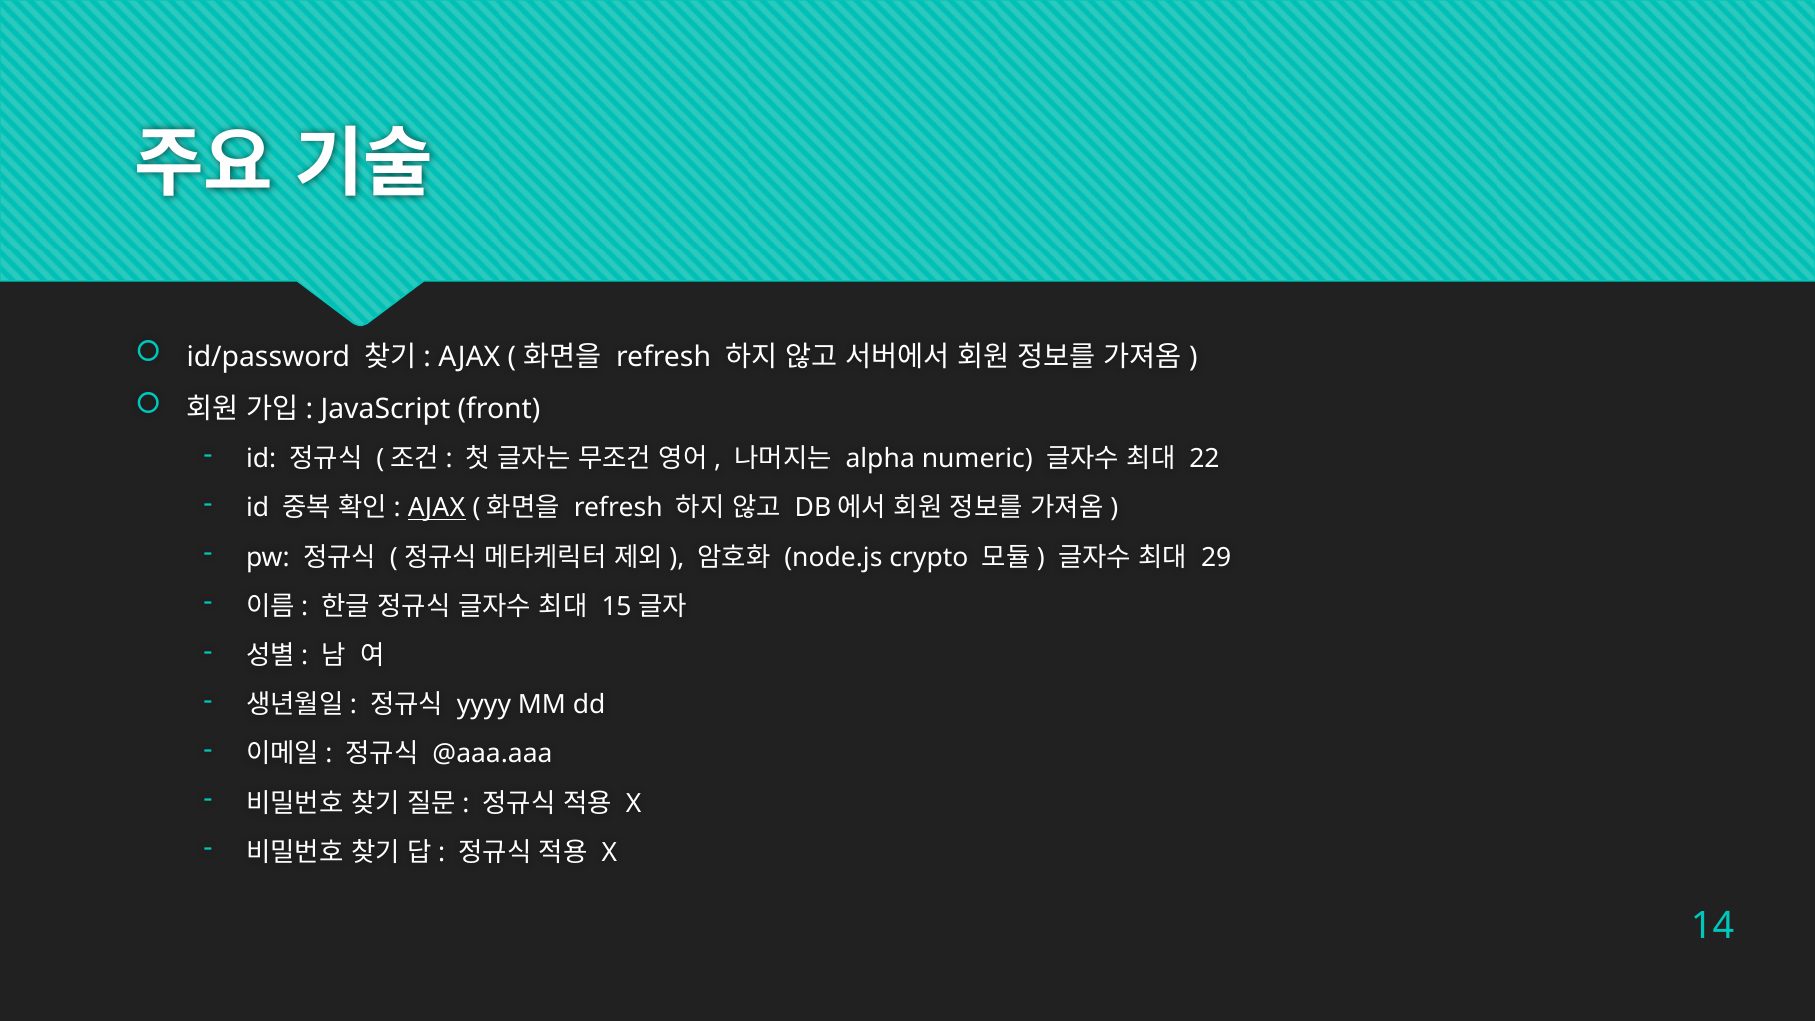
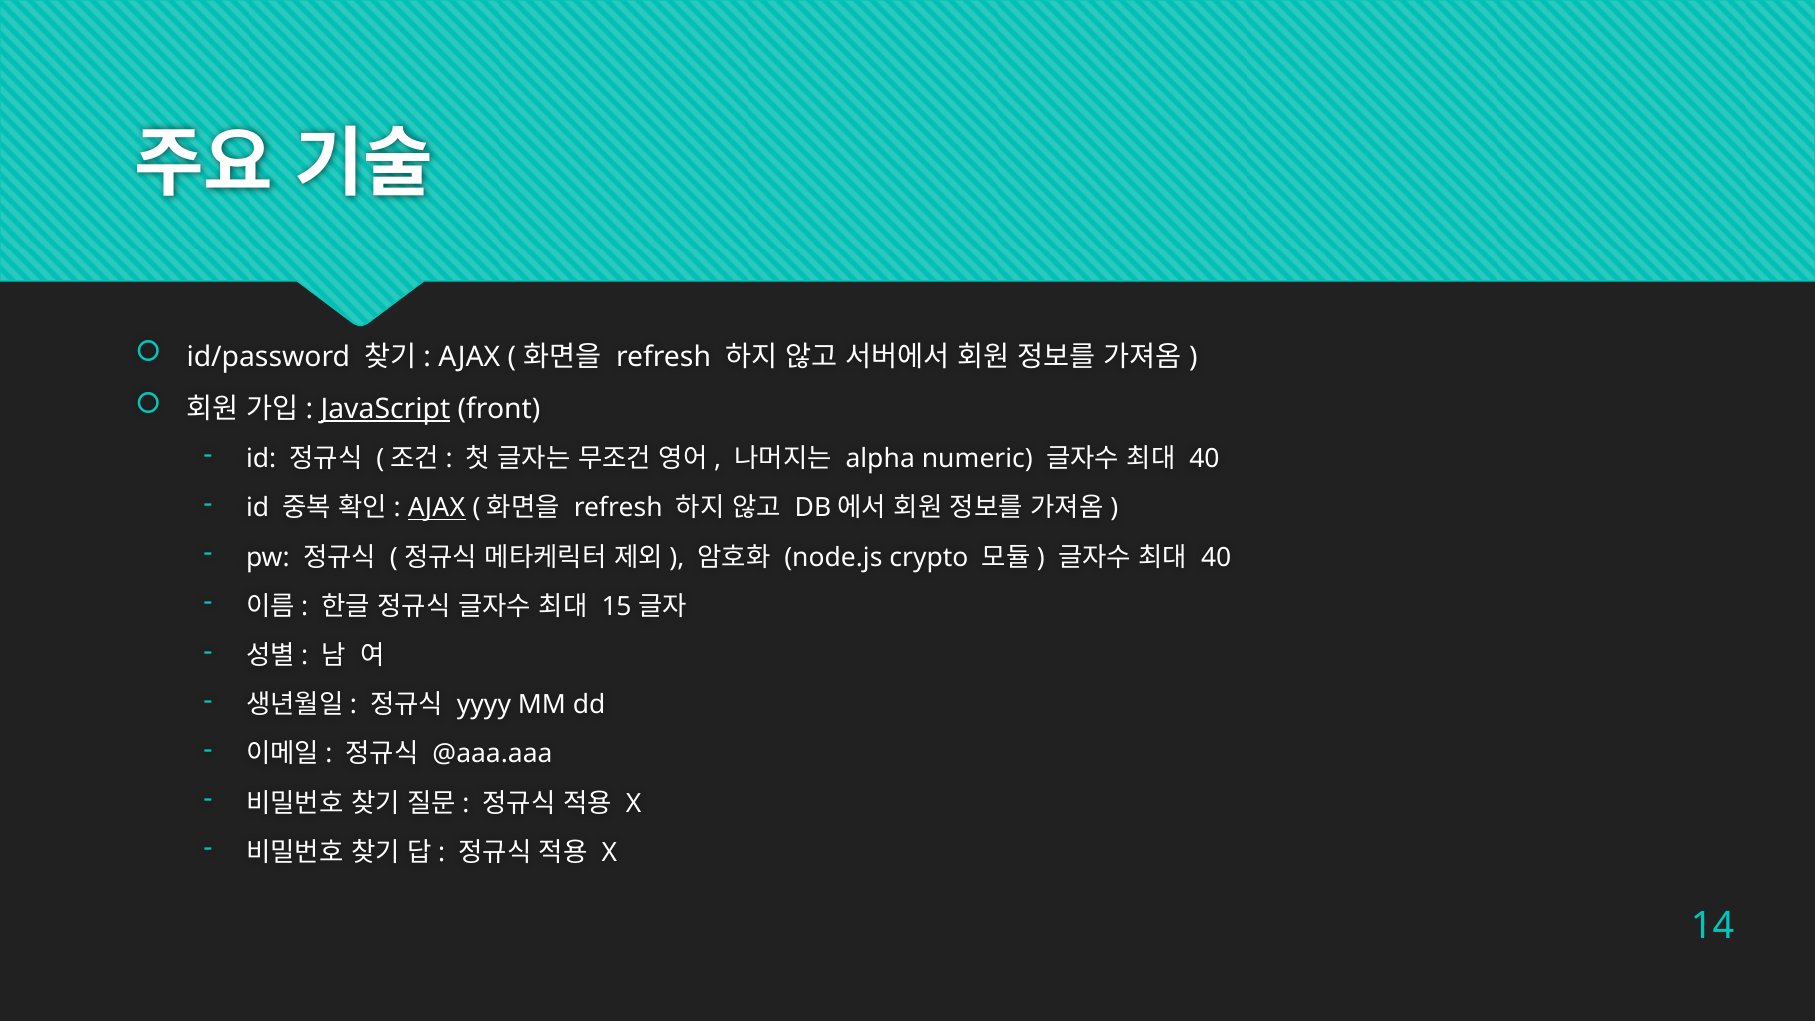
JavaScript underline: none -> present (385, 409)
22: 22 -> 40 (1204, 459)
29: 29 -> 40 (1216, 557)
